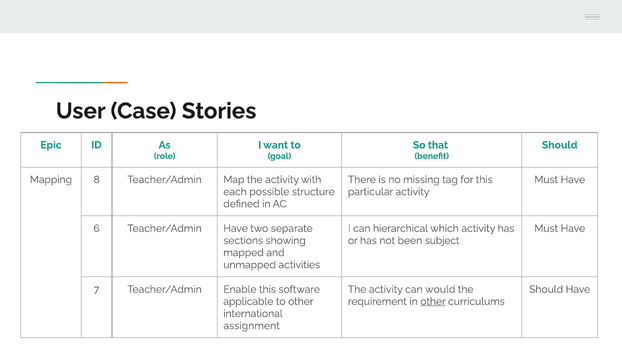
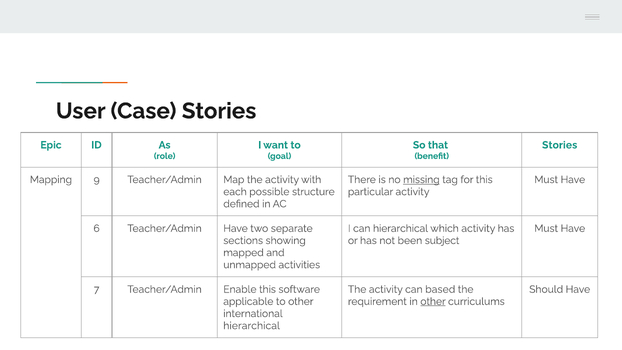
Should: Should -> Stories (560, 145)
8: 8 -> 9 (97, 180)
missing underline: none -> present (421, 180)
would: would -> based (440, 289)
assignment: assignment -> hierarchical (252, 326)
